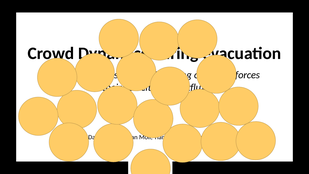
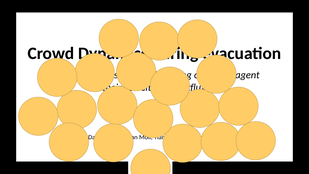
forces: forces -> agent (247, 75)
